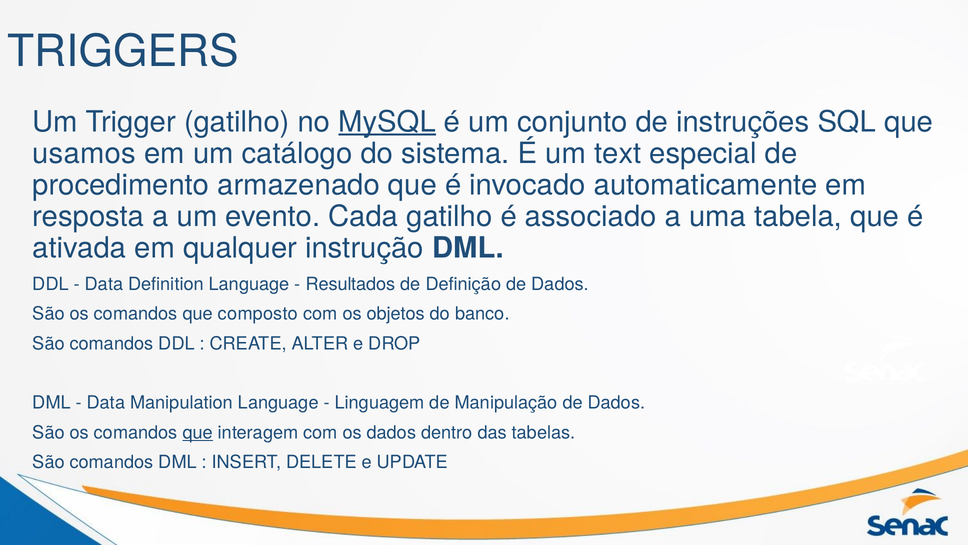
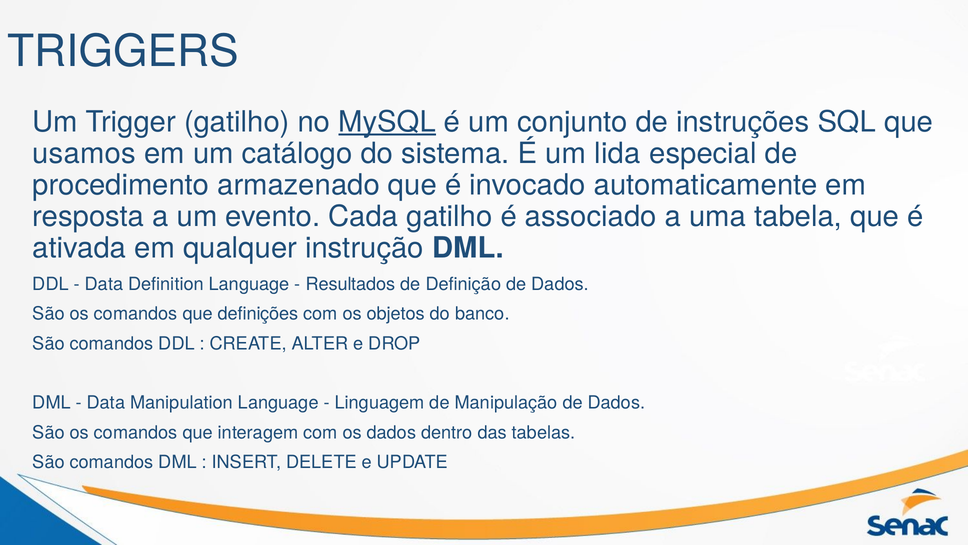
text: text -> lida (618, 153)
composto: composto -> definições (258, 314)
que underline: present -> none (198, 432)
